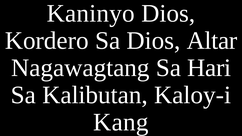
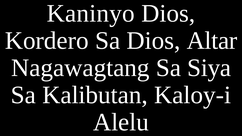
Hari: Hari -> Siya (209, 68)
Kang: Kang -> Alelu (121, 122)
